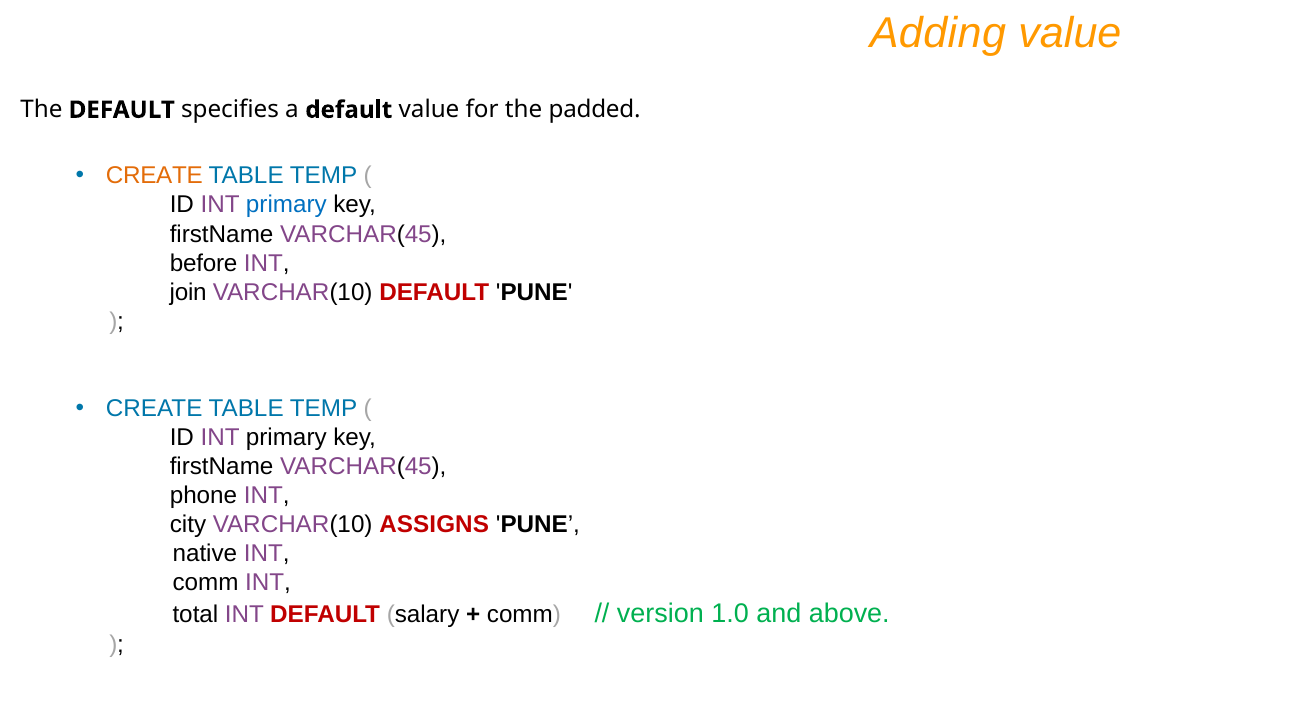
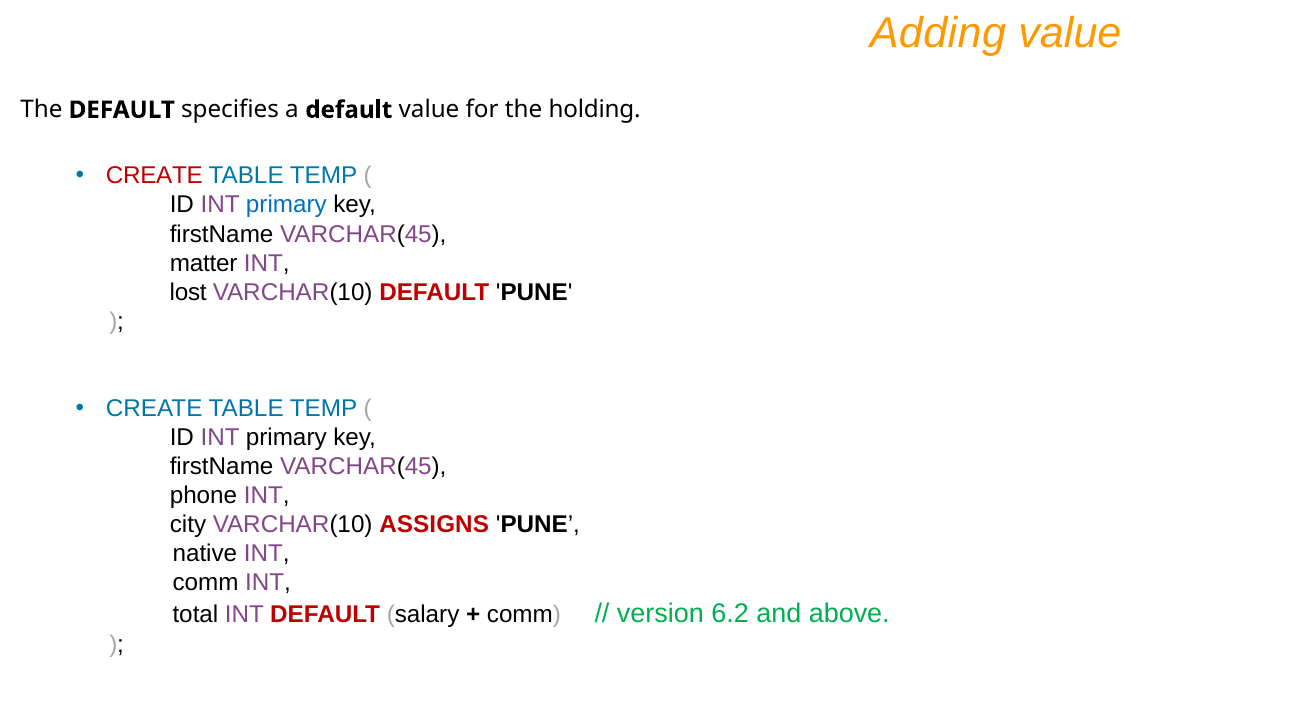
padded: padded -> holding (595, 110)
CREATE colour: orange -> red (154, 176)
before: before -> matter (204, 263)
join: join -> lost (188, 292)
1.0: 1.0 -> 6.2 (730, 614)
